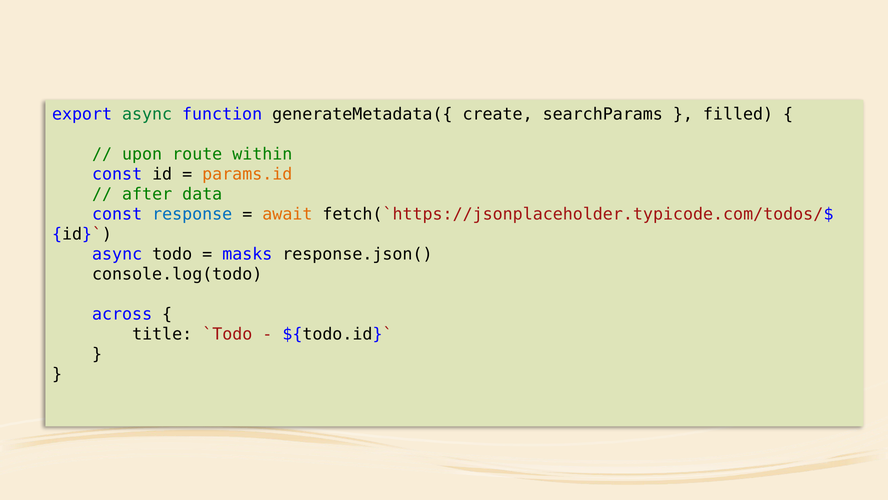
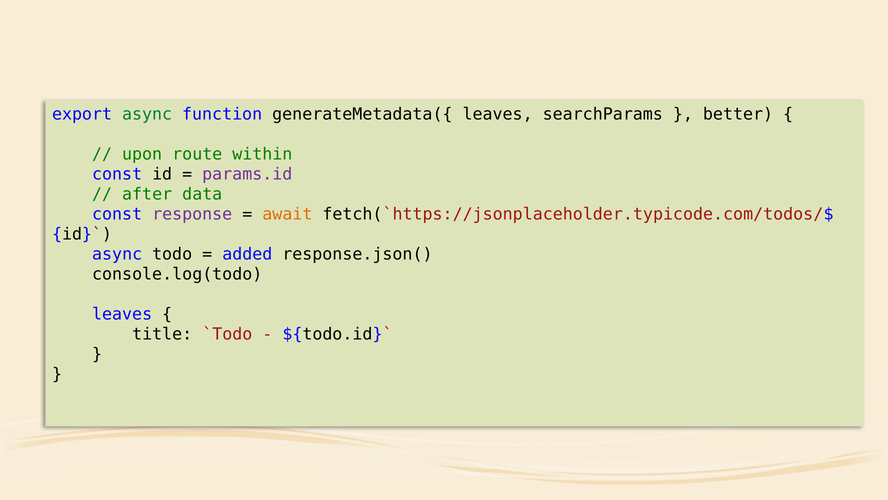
generateMetadata({ create: create -> leaves (498, 114)
filled: filled -> better (738, 114)
params.id colour: orange -> purple (247, 174)
response colour: blue -> purple (192, 214)
masks: masks -> added (247, 254)
across: across -> leaves (122, 314)
